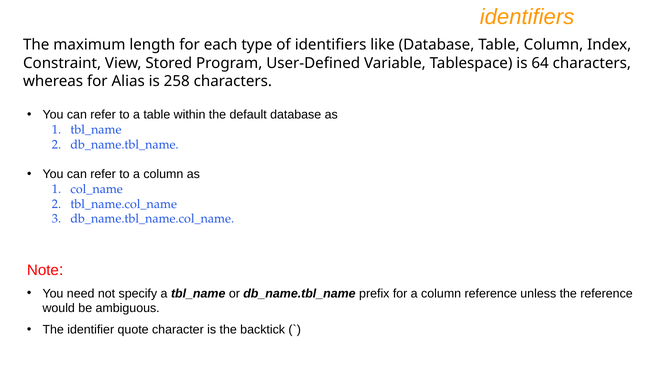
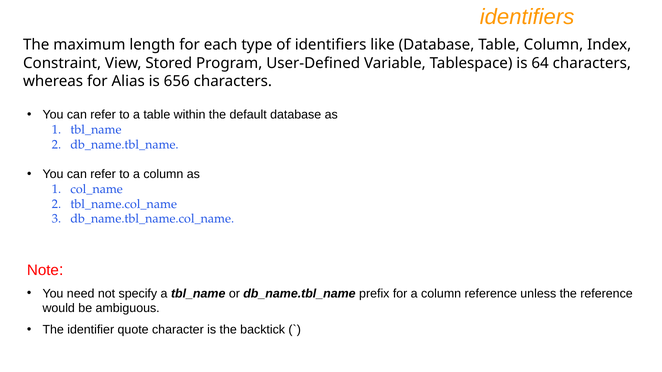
258: 258 -> 656 (177, 81)
